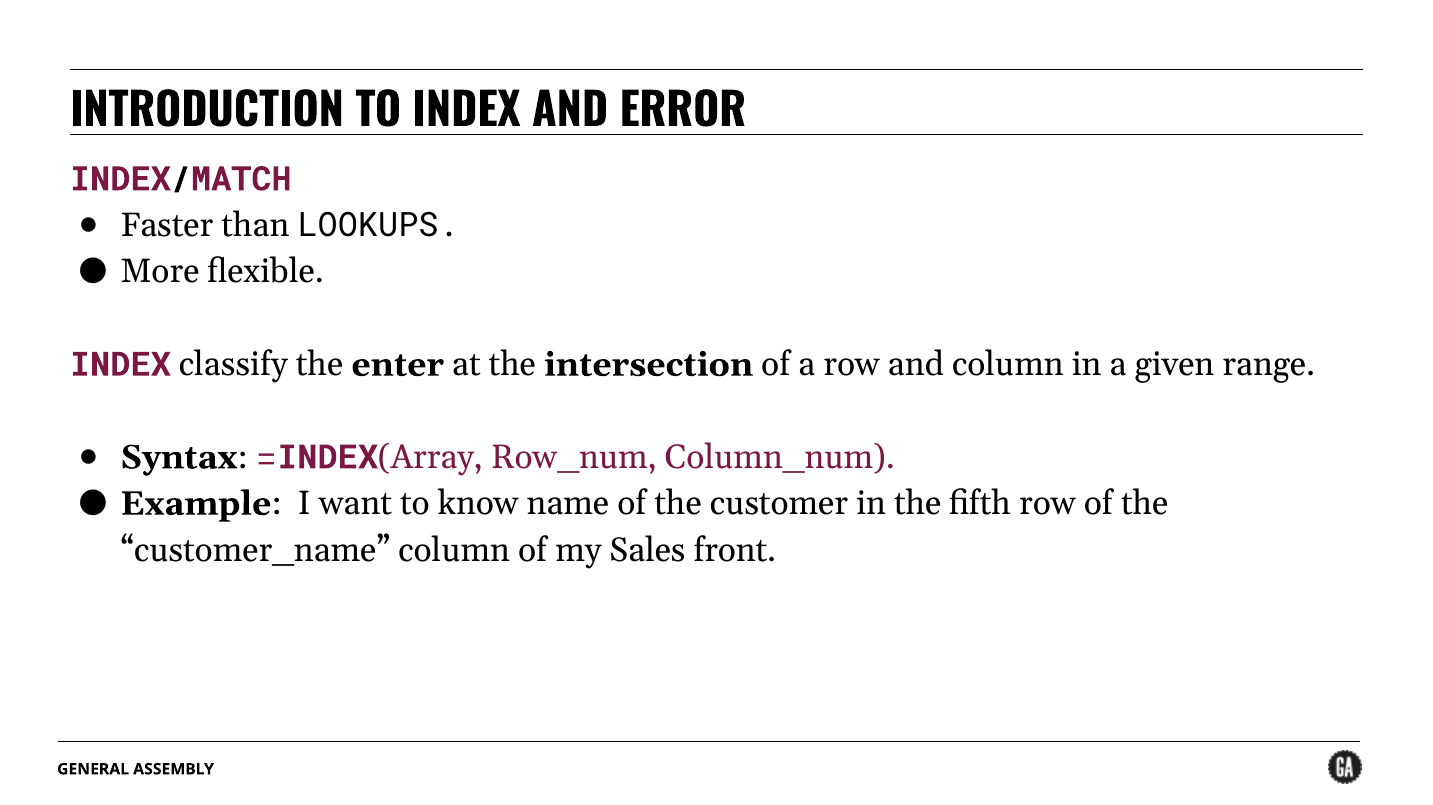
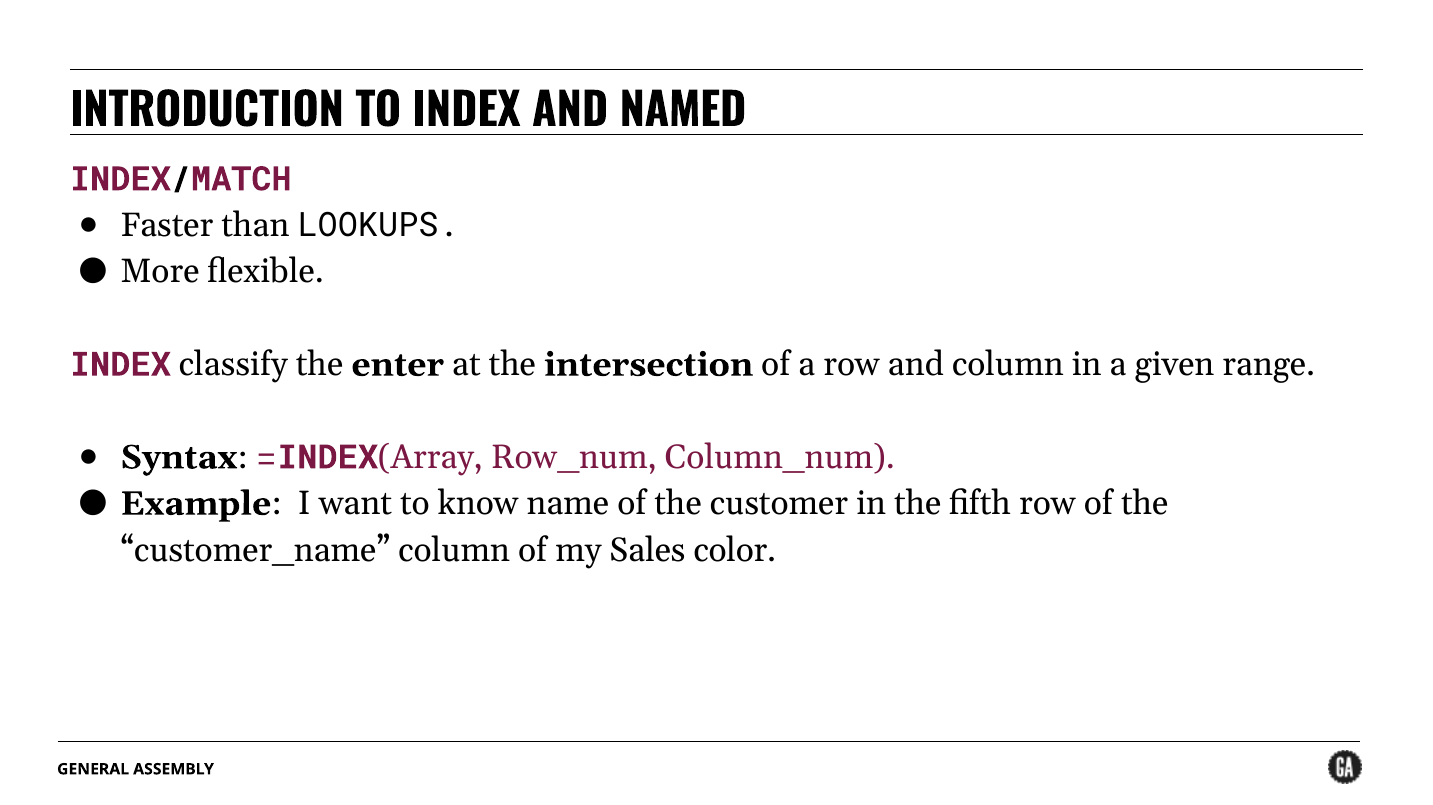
ERROR: ERROR -> NAMED (683, 111)
front: front -> color (735, 550)
